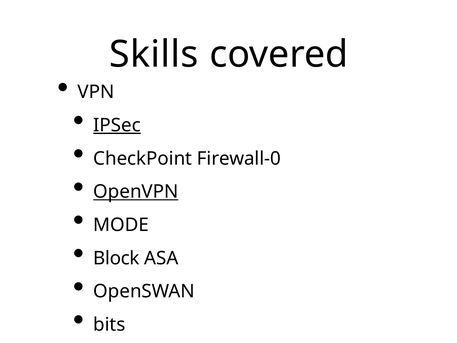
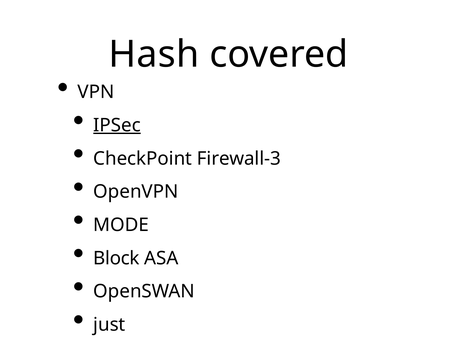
Skills: Skills -> Hash (154, 54)
Firewall-0: Firewall-0 -> Firewall-3 (239, 158)
OpenVPN underline: present -> none (136, 192)
bits: bits -> just (109, 324)
